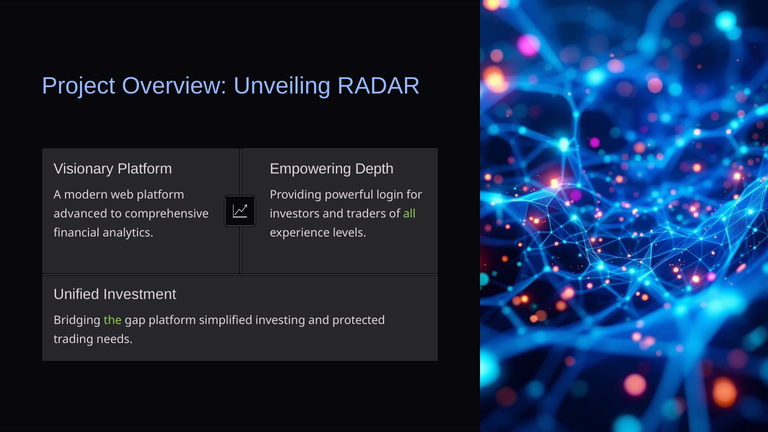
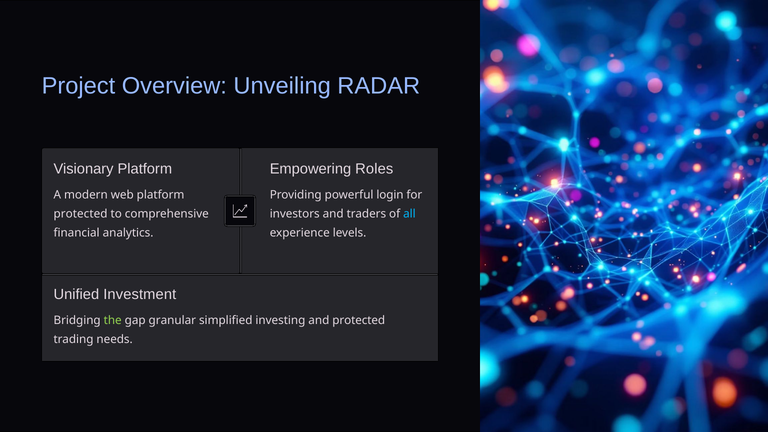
Depth: Depth -> Roles (374, 169)
advanced: advanced -> protected (81, 214)
all colour: light green -> light blue (409, 214)
gap platform: platform -> granular (172, 321)
